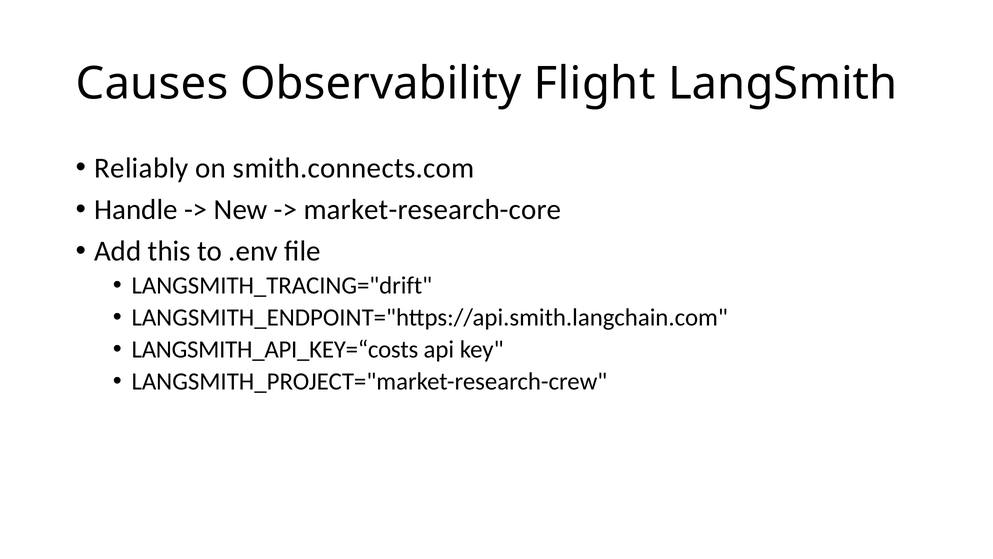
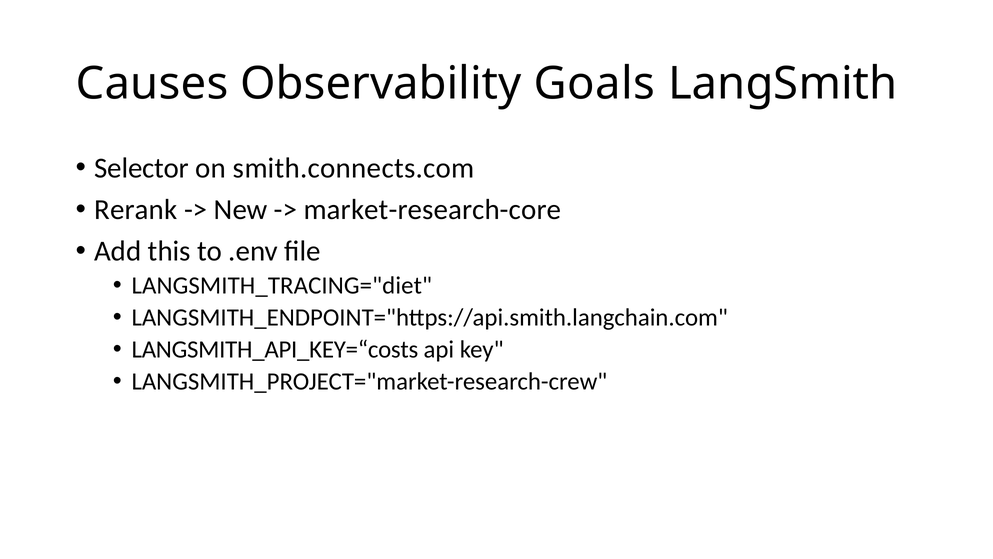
Flight: Flight -> Goals (595, 83)
Reliably: Reliably -> Selector (142, 168)
Handle: Handle -> Rerank (136, 210)
LANGSMITH_TRACING="drift: LANGSMITH_TRACING="drift -> LANGSMITH_TRACING="diet (282, 285)
